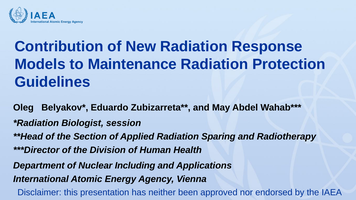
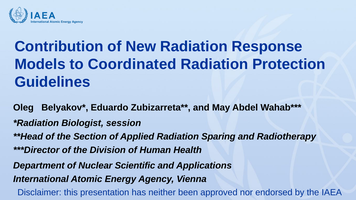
Maintenance: Maintenance -> Coordinated (132, 64)
Including: Including -> Scientific (135, 166)
